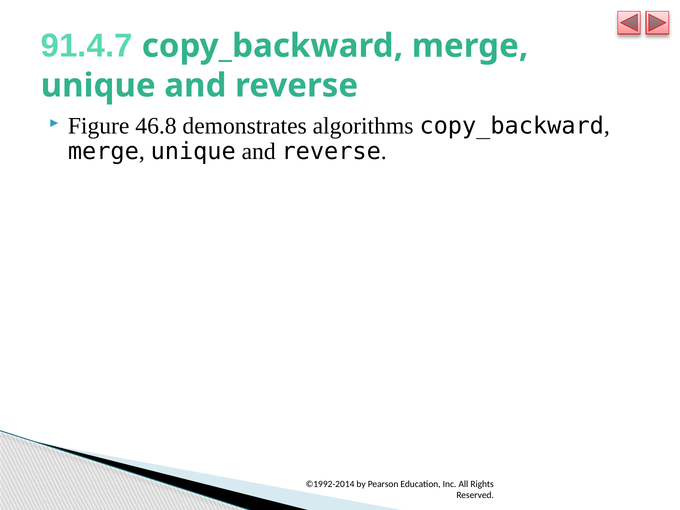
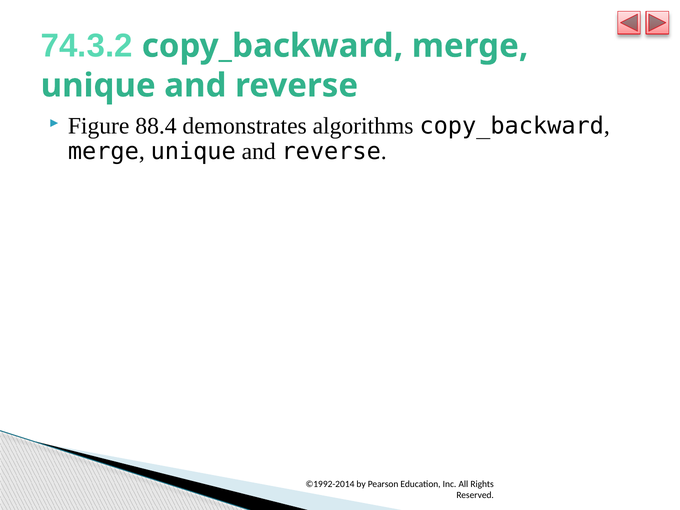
91.4.7: 91.4.7 -> 74.3.2 (87, 46)
46.8: 46.8 -> 88.4 (156, 126)
